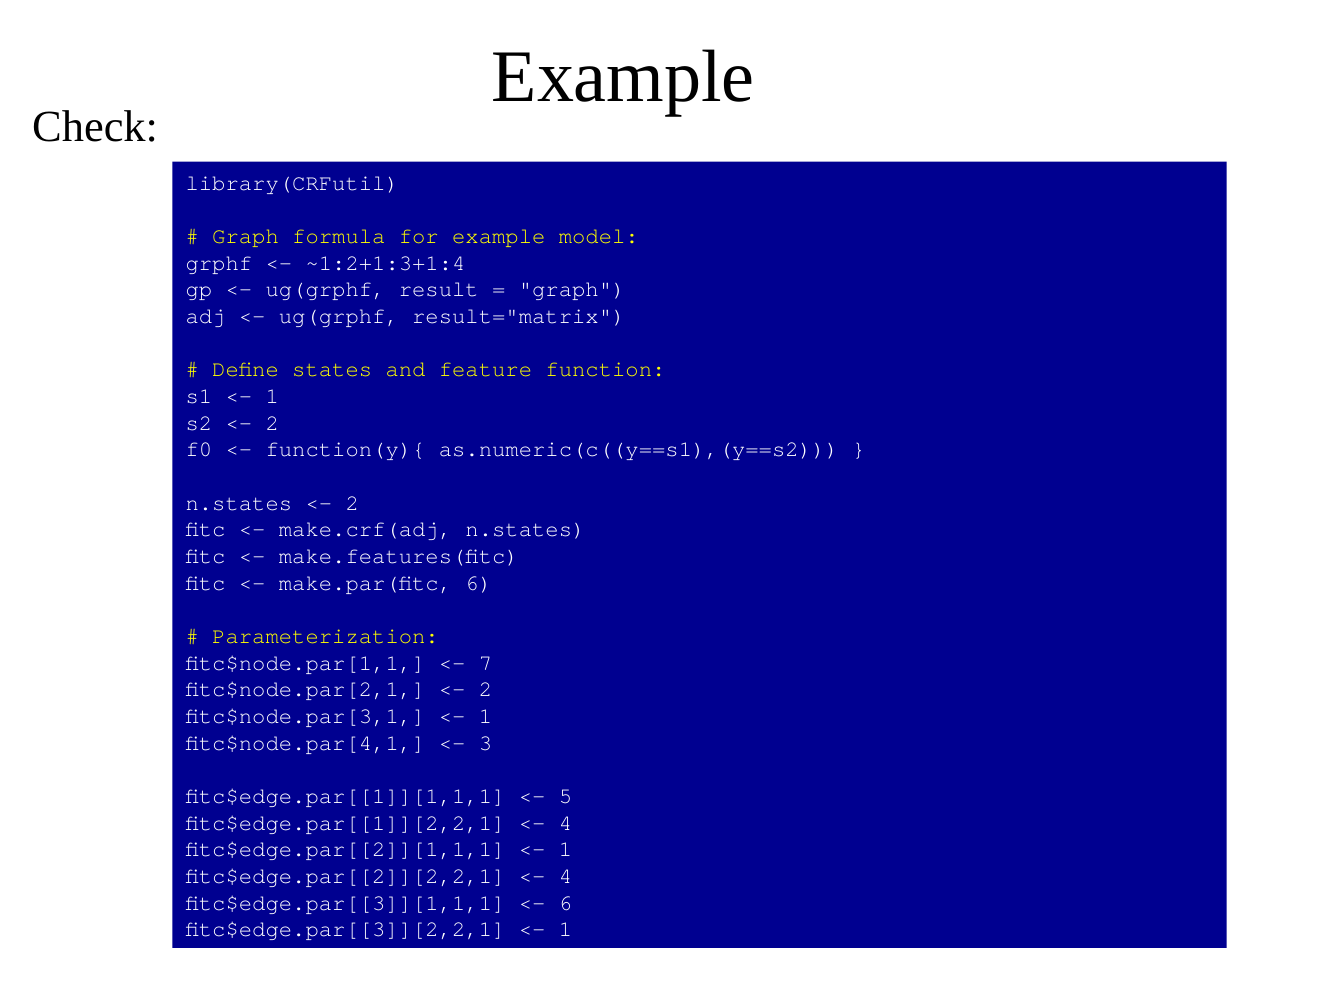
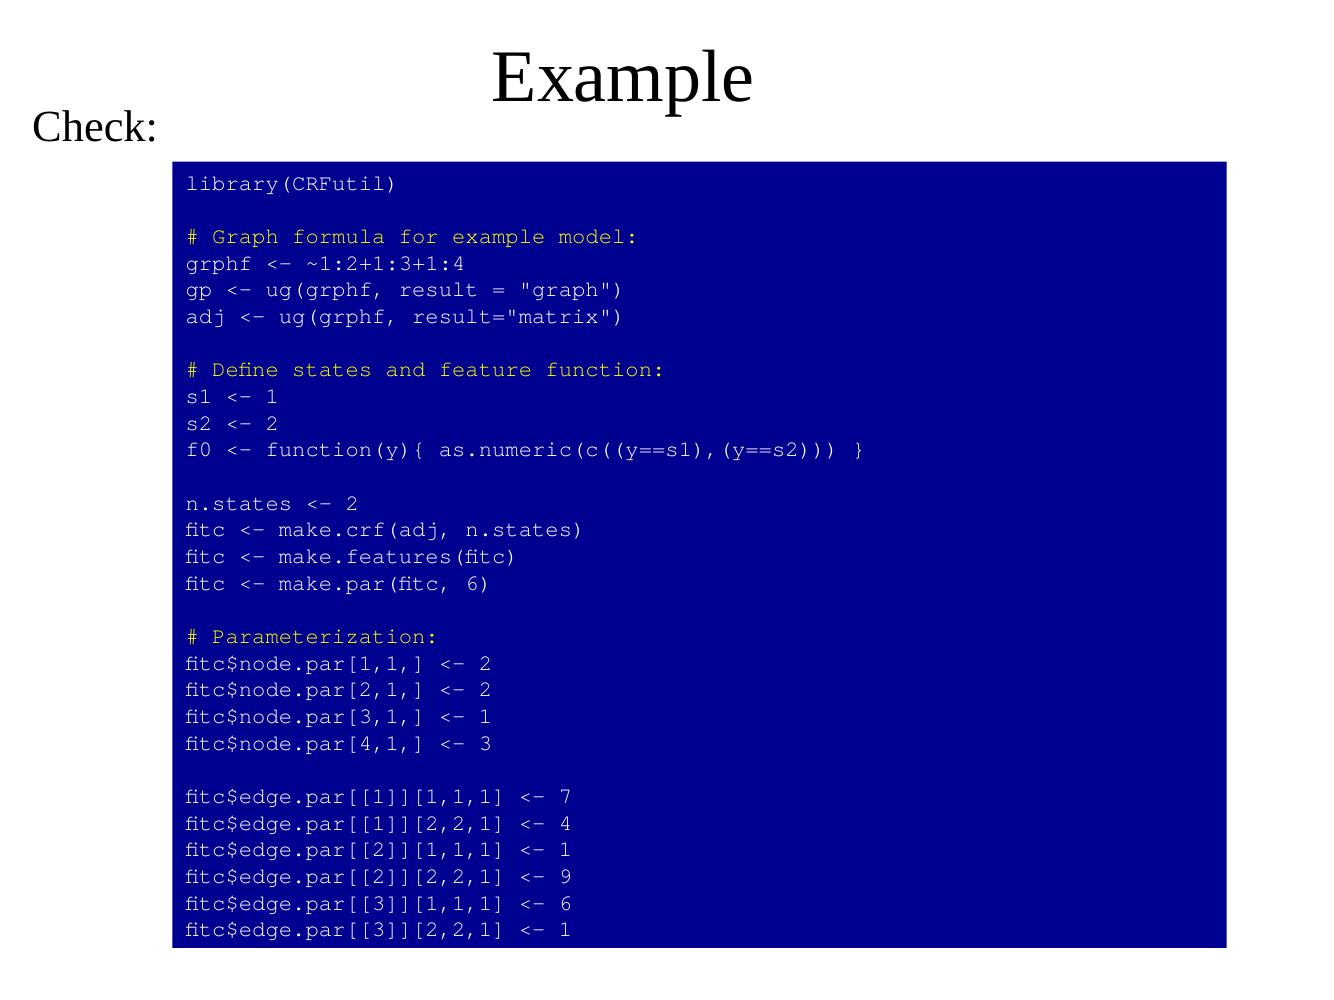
7: 7 -> 2 (485, 663)
5: 5 -> 7 (565, 797)
4: 4 -> 9 (565, 877)
